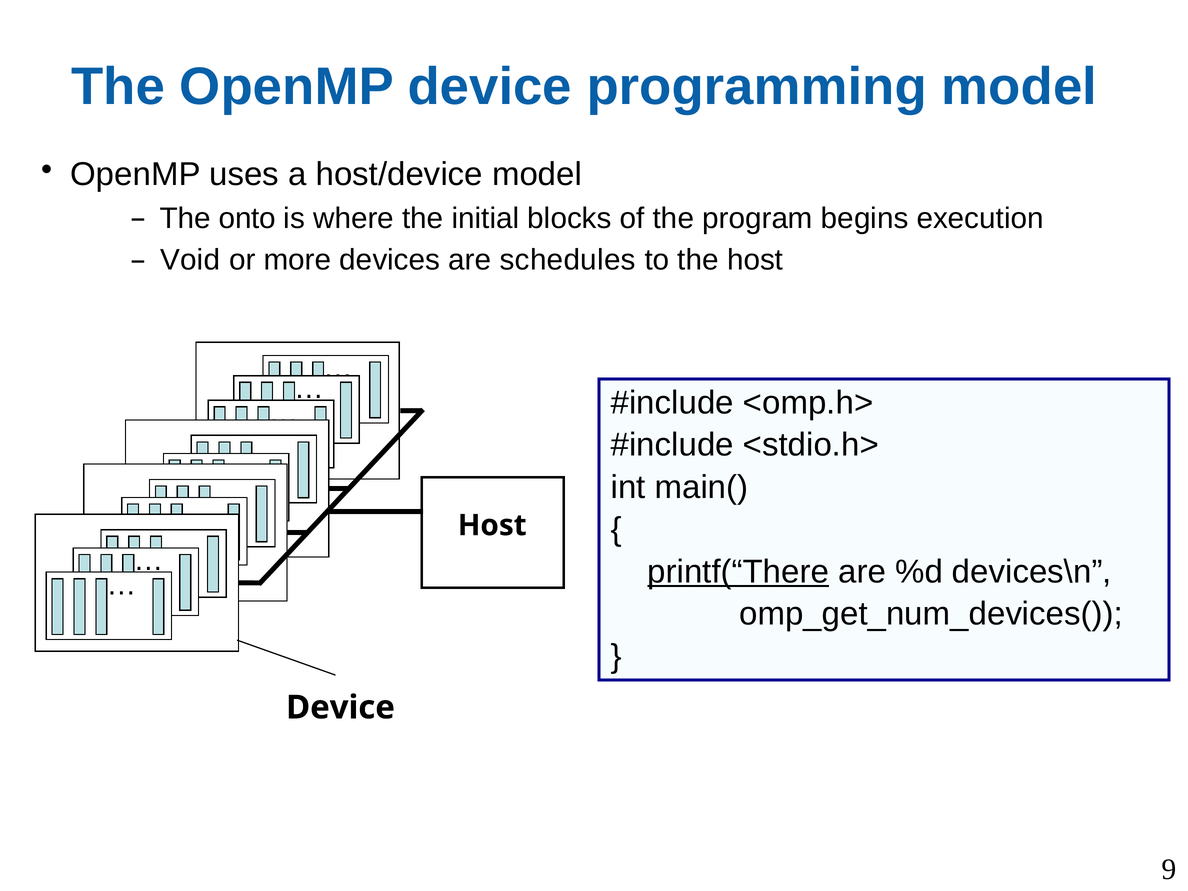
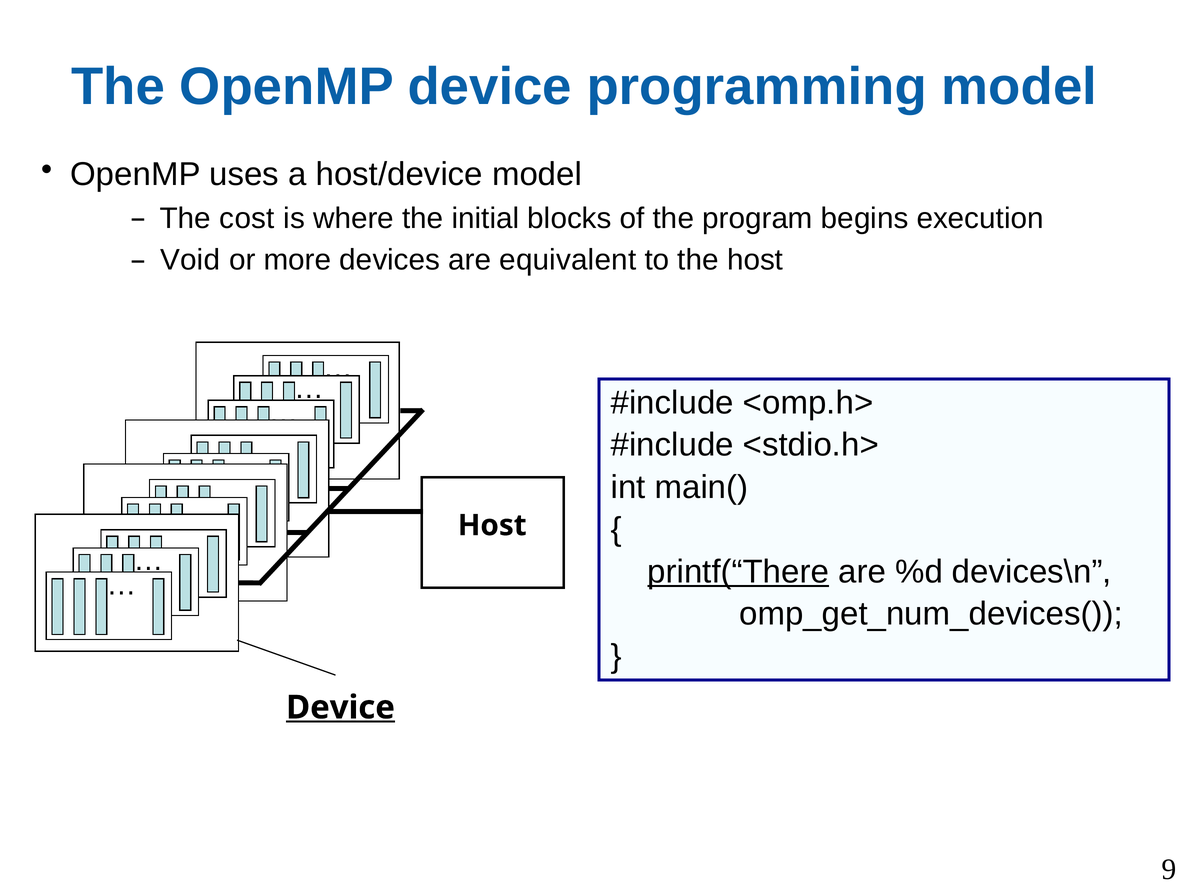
onto: onto -> cost (247, 219)
schedules: schedules -> equivalent (568, 260)
Device underline: none -> present (340, 708)
